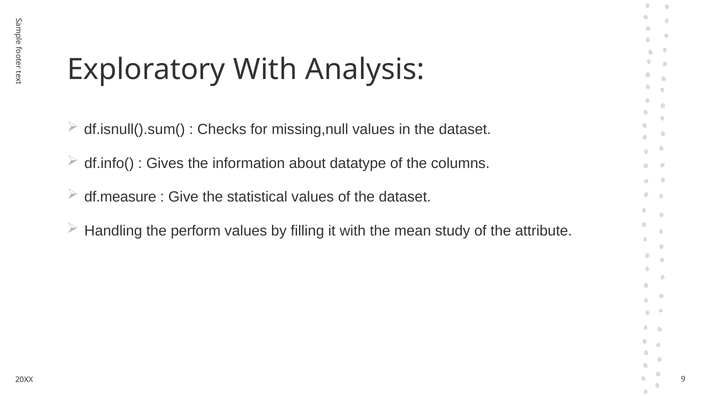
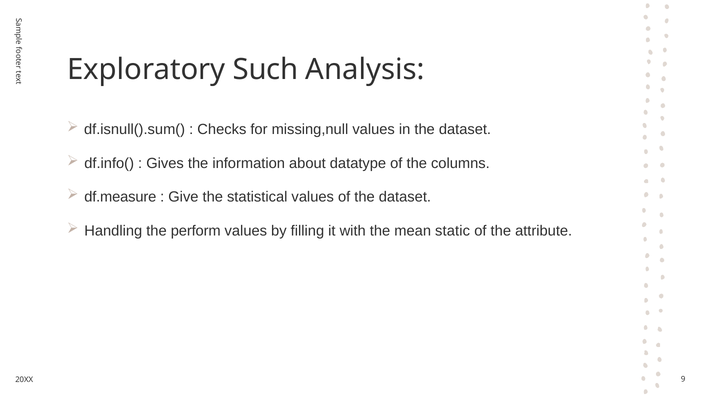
Exploratory With: With -> Such (266, 69)
study: study -> static (453, 231)
